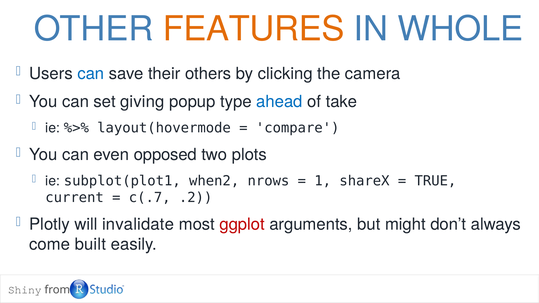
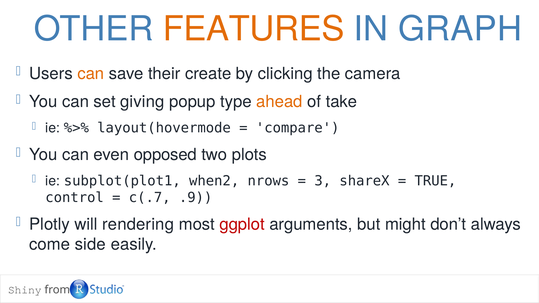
WHOLE: WHOLE -> GRAPH (460, 29)
can colour: blue -> orange (91, 74)
others: others -> create (208, 74)
ahead colour: blue -> orange (279, 102)
1: 1 -> 3 (323, 181)
current: current -> control (75, 198)
.2: .2 -> .9 (196, 198)
invalidate: invalidate -> rendering (138, 224)
built: built -> side (90, 244)
